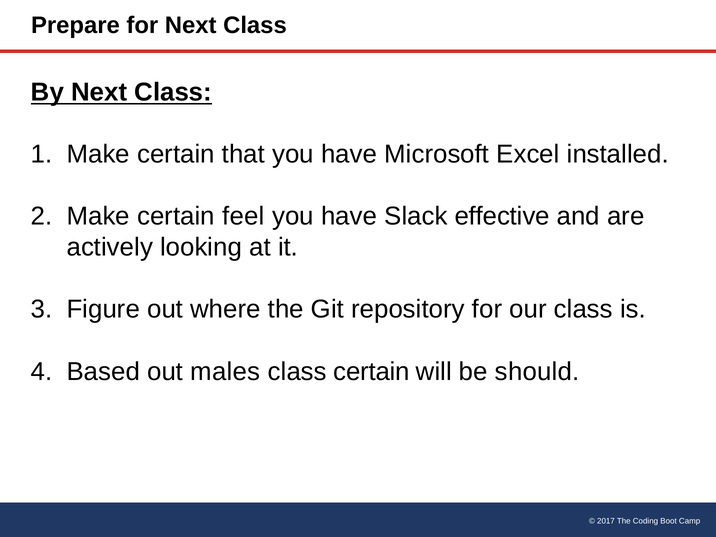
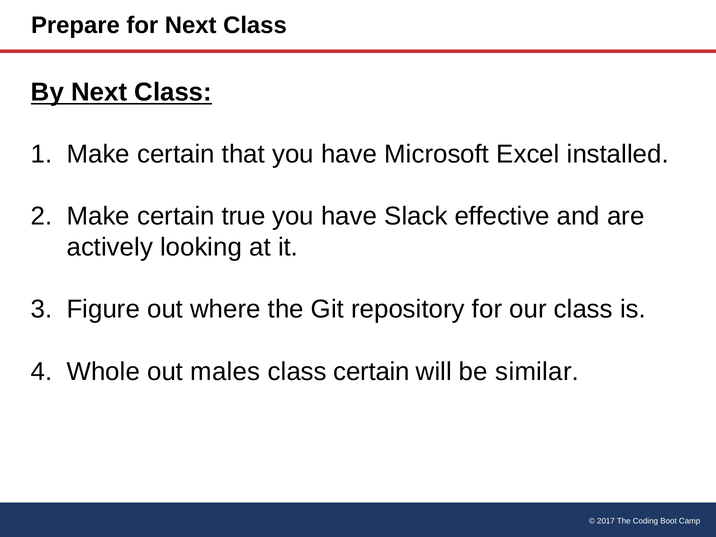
feel: feel -> true (244, 216)
Based: Based -> Whole (103, 371)
should: should -> similar (537, 371)
